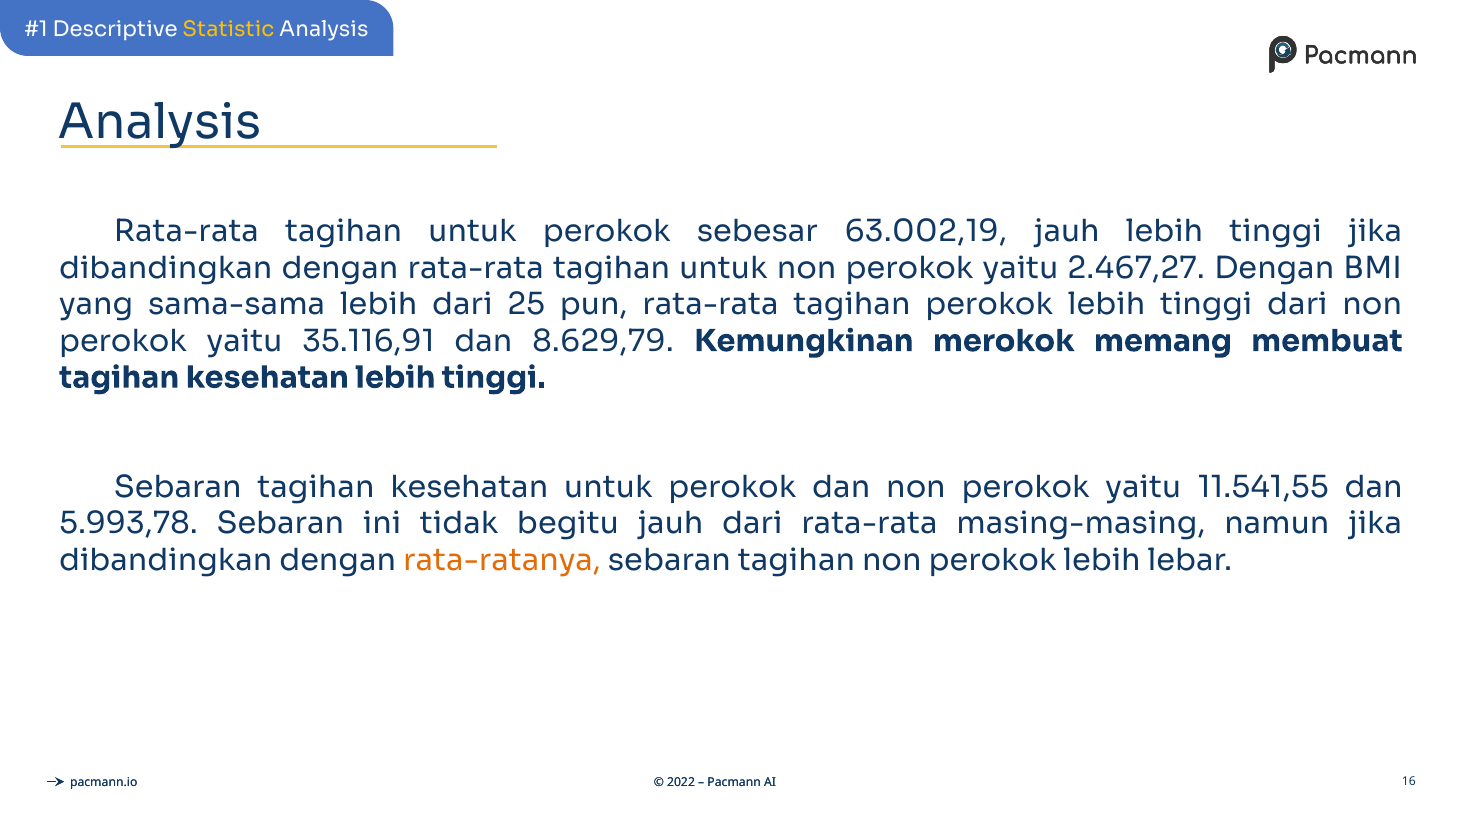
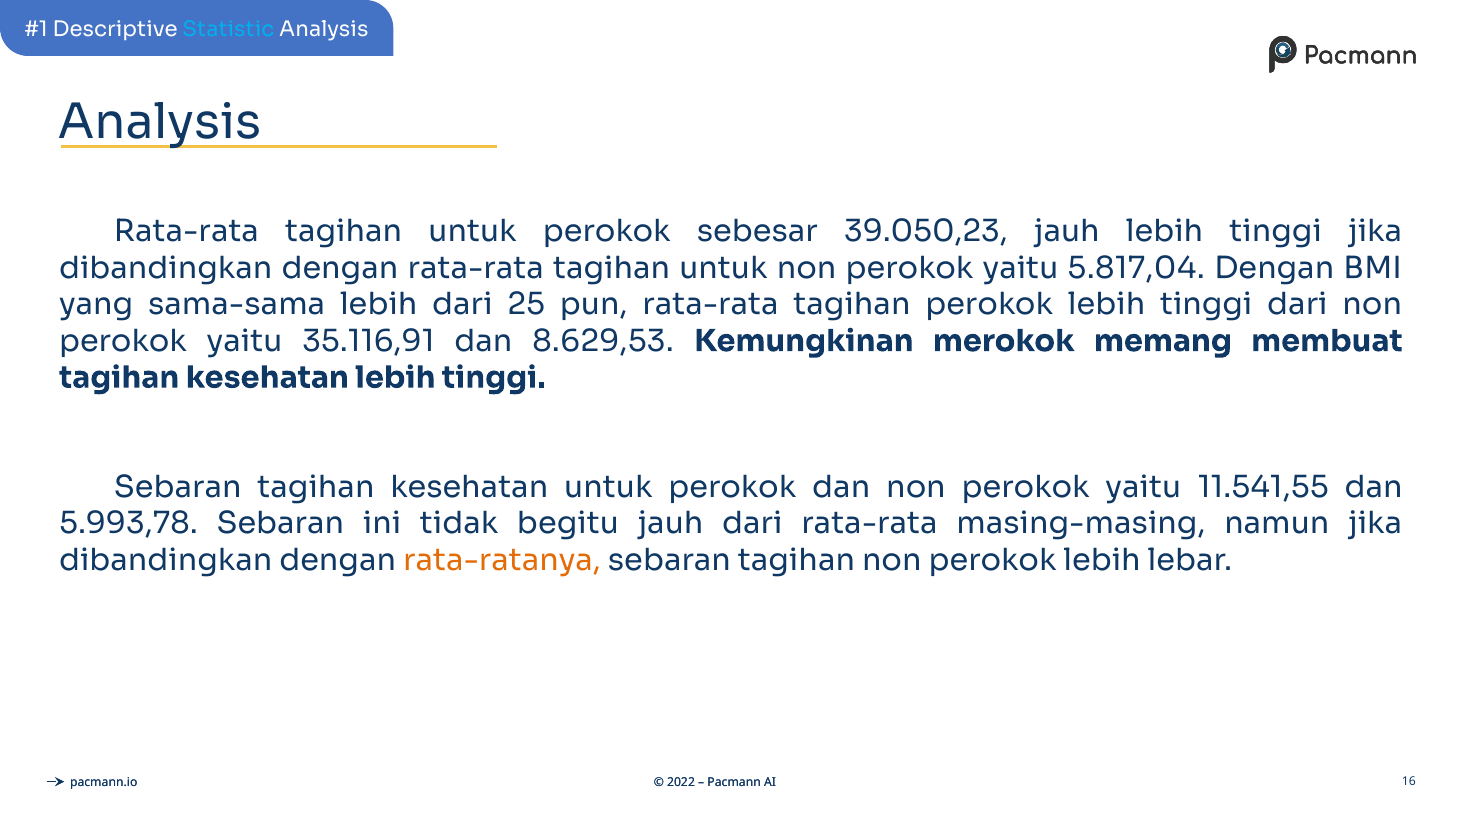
Statistic colour: yellow -> light blue (228, 29)
63.002,19: 63.002,19 -> 39.050,23 (926, 232)
2.467,27: 2.467,27 -> 5.817,04 (1136, 268)
8.629,79: 8.629,79 -> 8.629,53 (603, 341)
